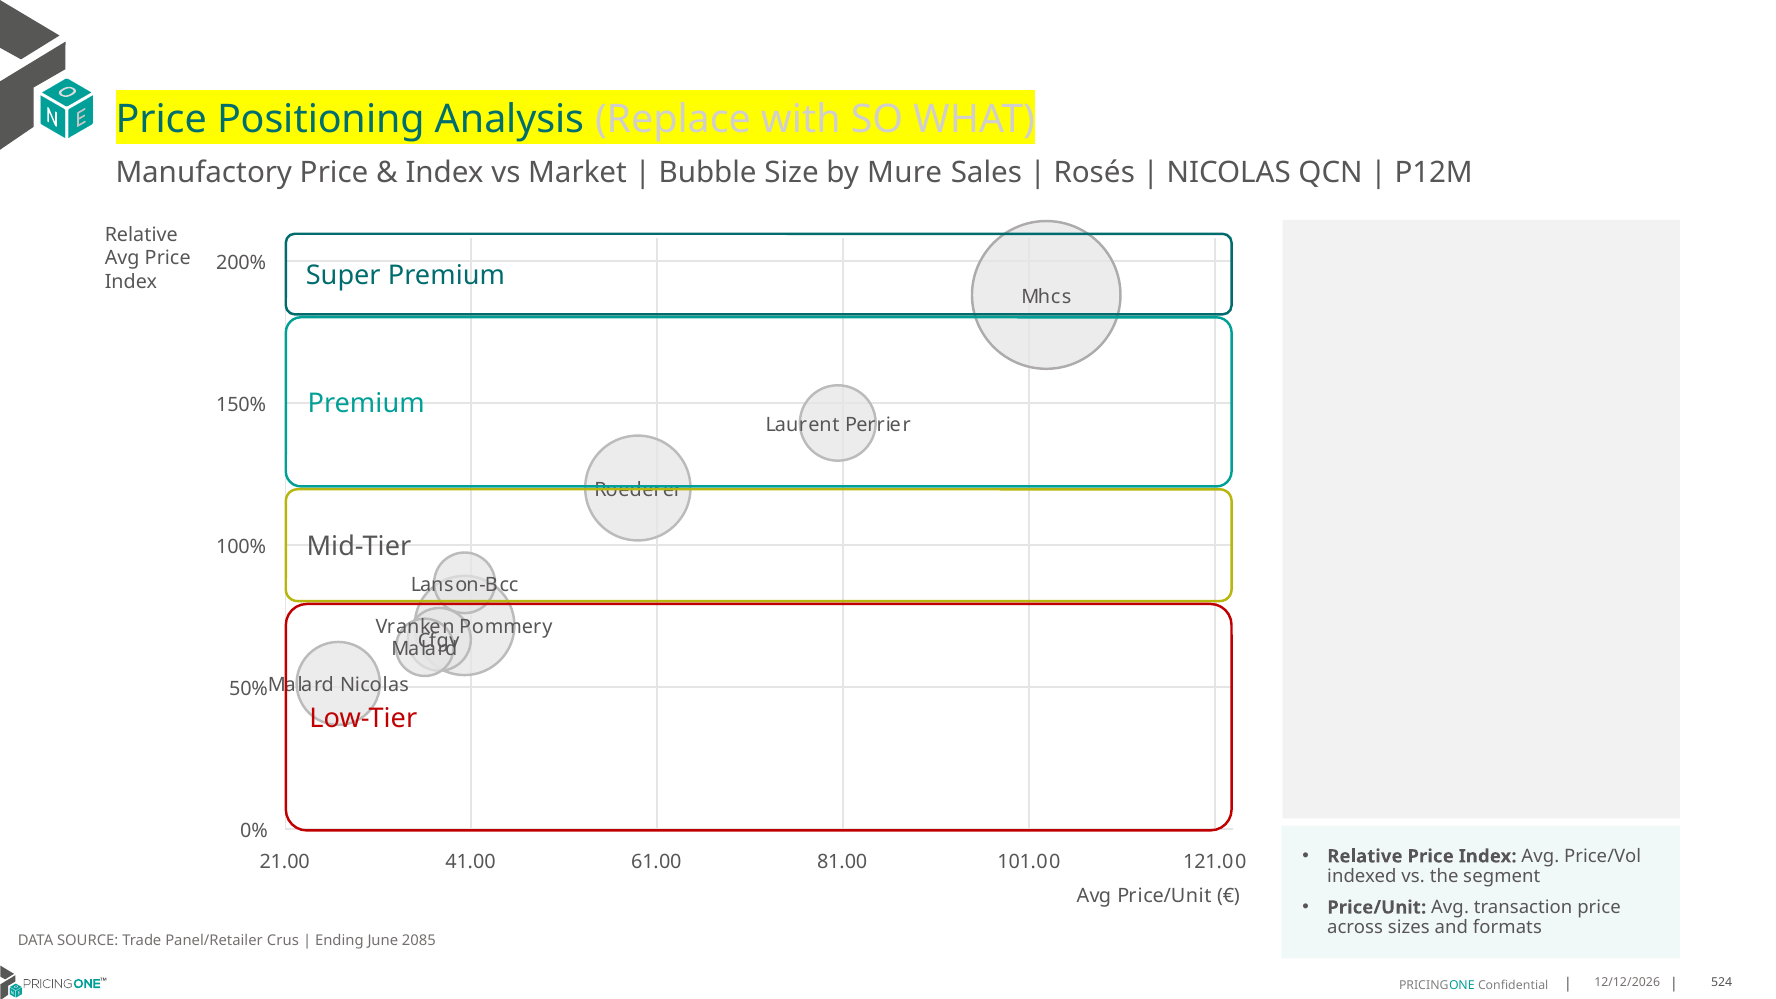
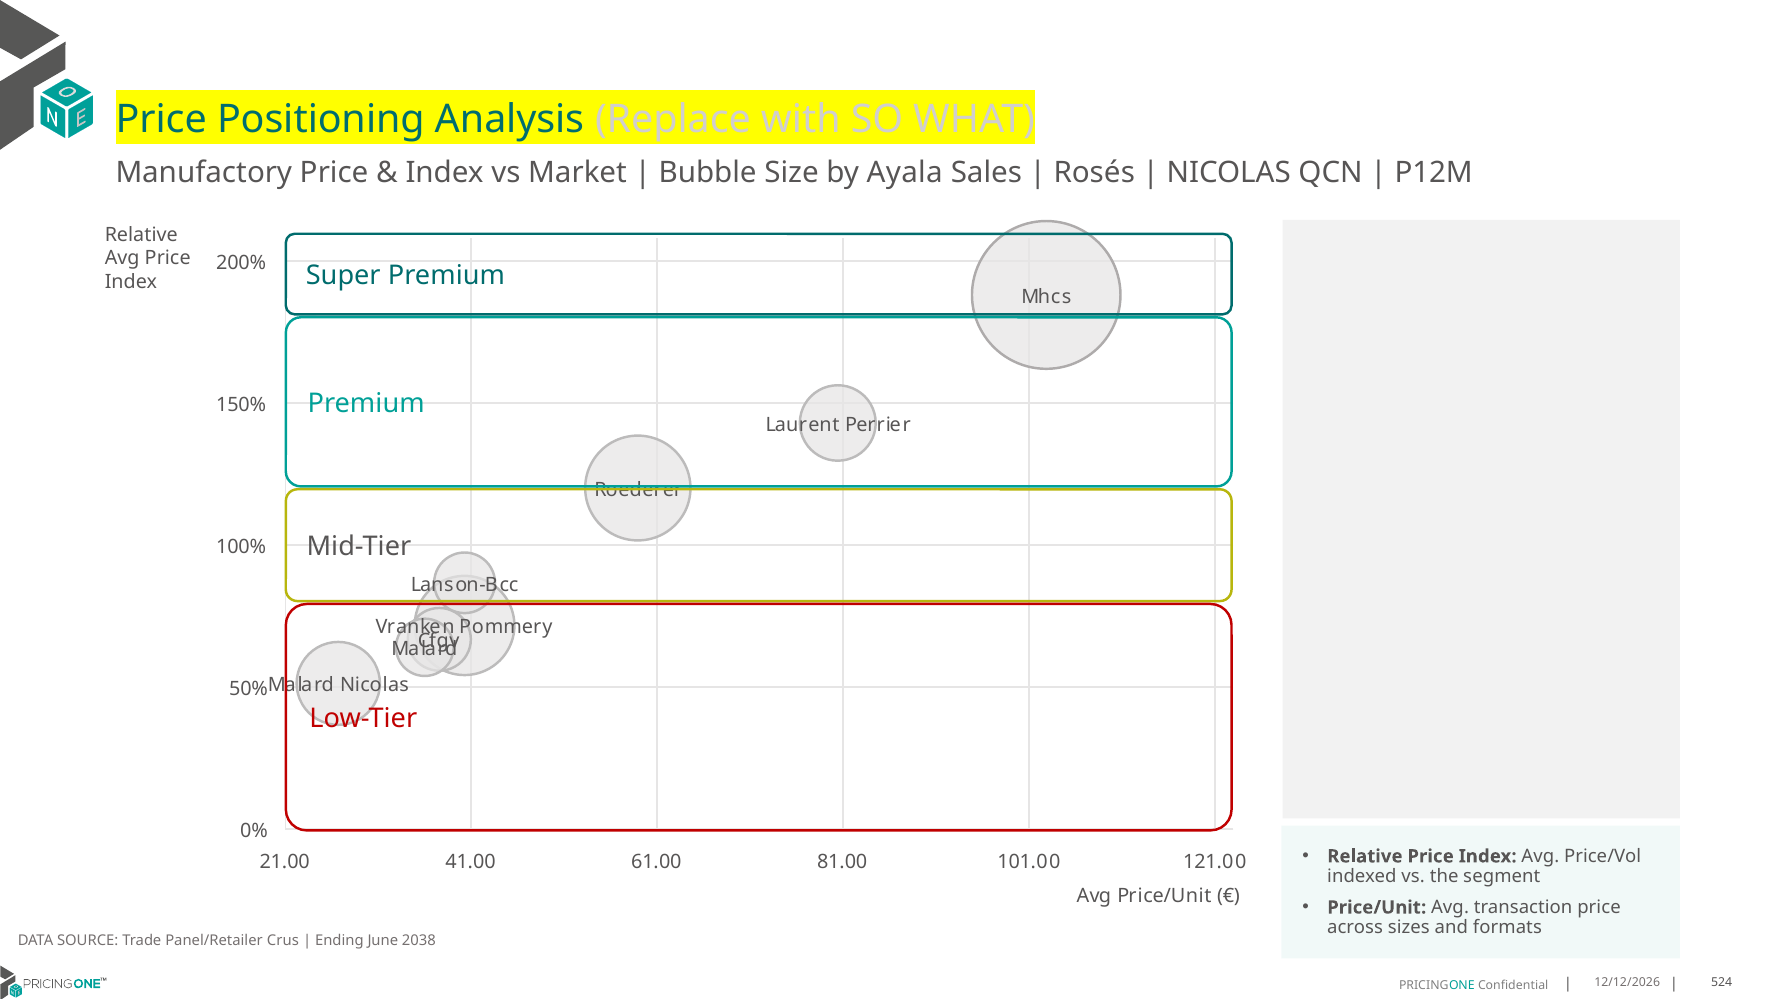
Mure: Mure -> Ayala (905, 173)
2085: 2085 -> 2038 (419, 941)
